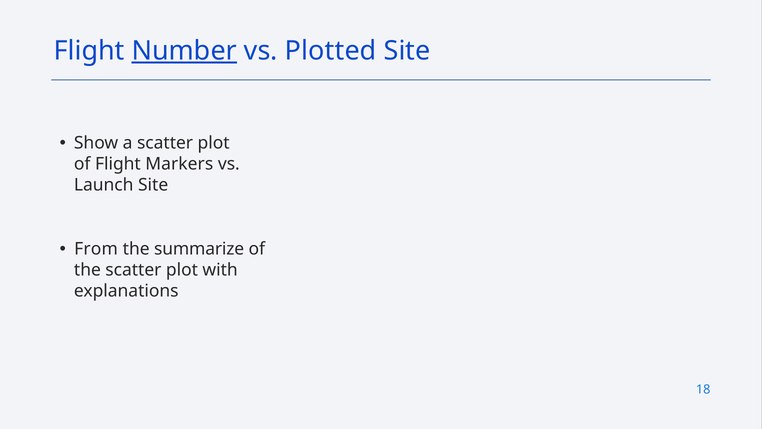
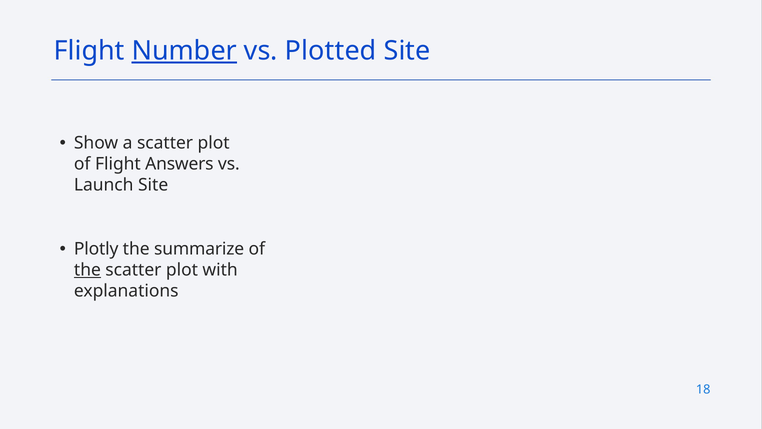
Markers: Markers -> Answers (179, 164)
From: From -> Plotly (96, 249)
the underline: none -> present (87, 270)
